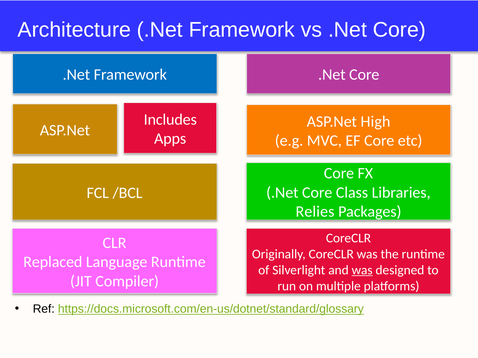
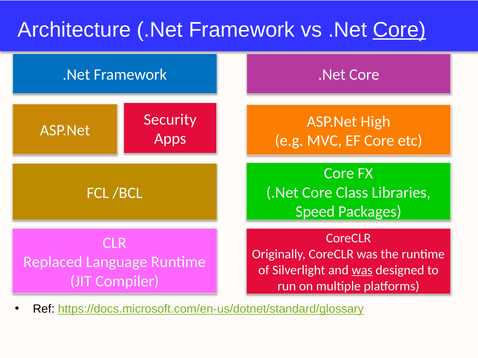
Core underline: none -> present (399, 30)
Includes: Includes -> Security (170, 120)
Relies: Relies -> Speed (315, 212)
